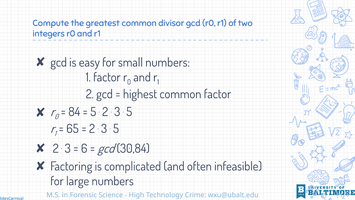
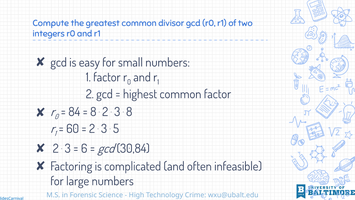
5: 5 -> 8 (93, 112)
5: 5 -> 8 (129, 112)
65: 65 -> 60 (73, 129)
